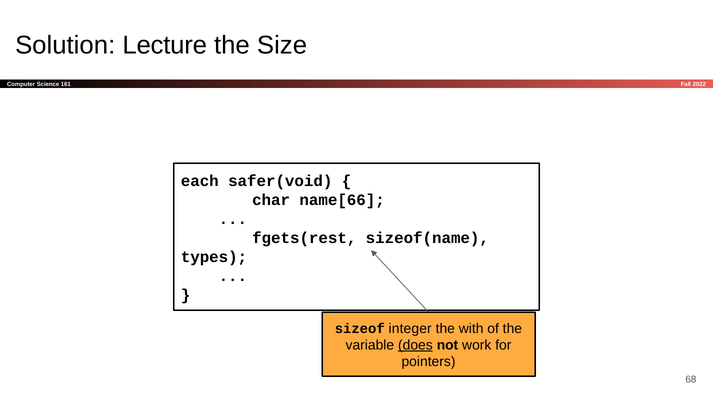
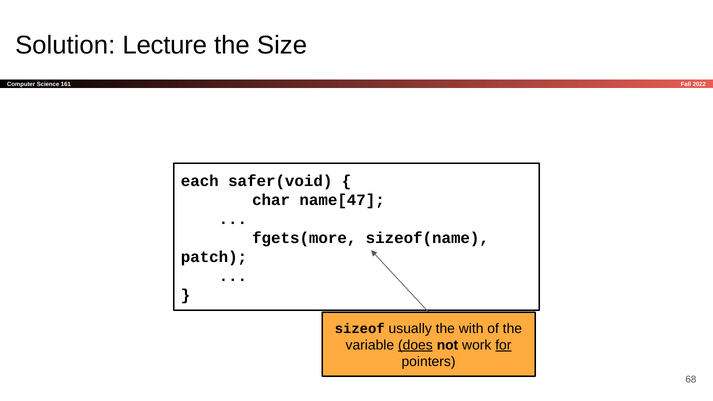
name[66: name[66 -> name[47 (342, 200)
fgets(rest: fgets(rest -> fgets(more (304, 238)
types: types -> patch (214, 257)
integer: integer -> usually (410, 329)
for underline: none -> present (503, 345)
